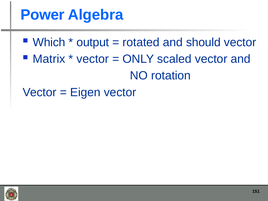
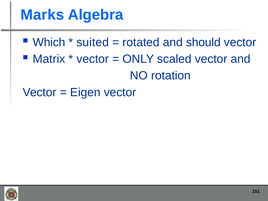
Power: Power -> Marks (42, 15)
output: output -> suited (93, 42)
